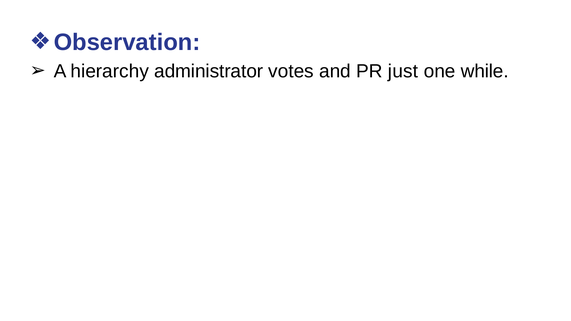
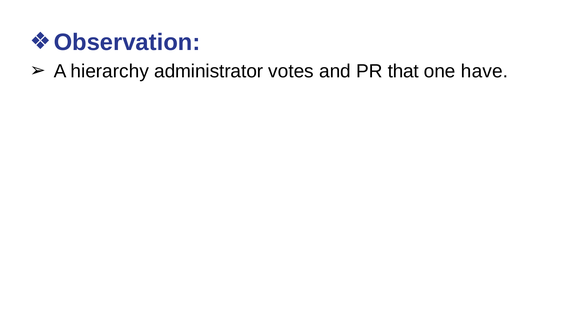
just: just -> that (403, 71)
while: while -> have (485, 71)
